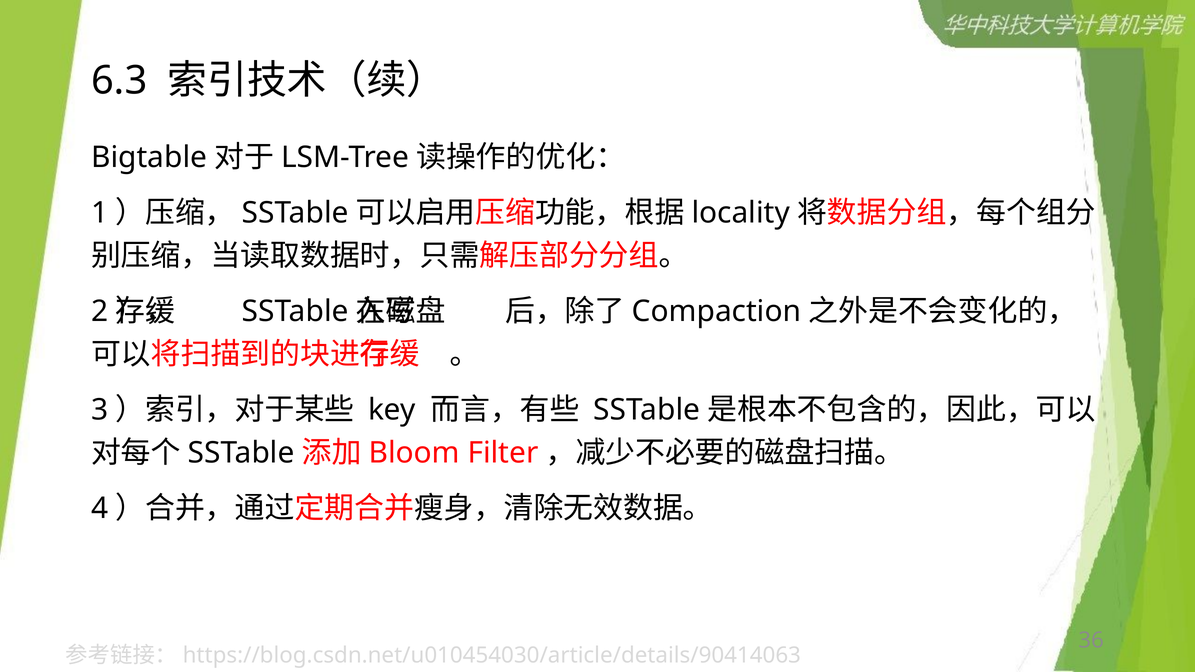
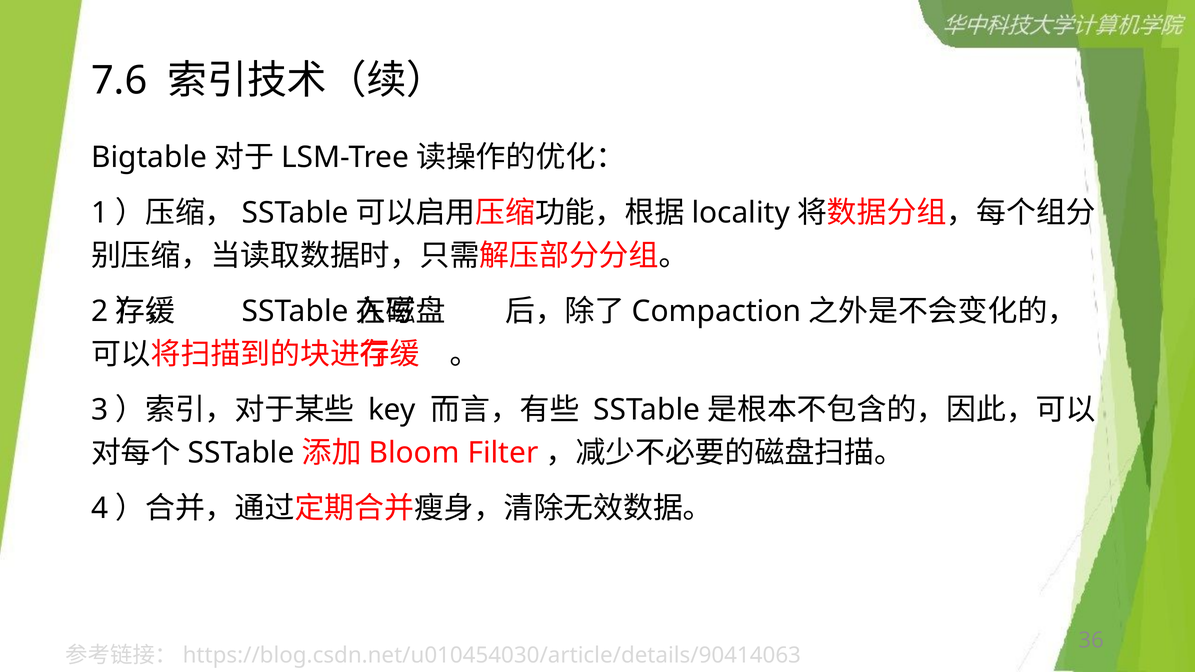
6.3: 6.3 -> 7.6 (119, 81)
